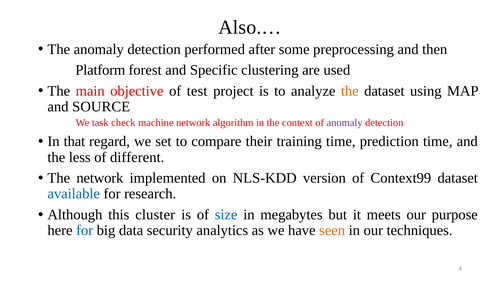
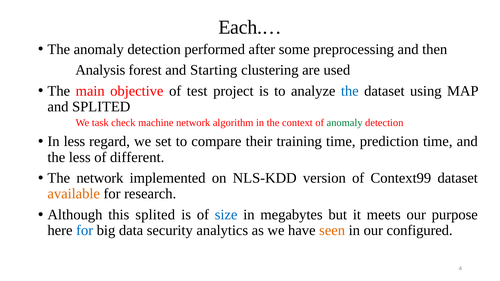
Also.…: Also.… -> Each.… (250, 27)
Platform: Platform -> Analysis (100, 70)
Specific: Specific -> Starting (214, 70)
the colour: orange -> blue (350, 91)
and SOURCE: SOURCE -> SPLITED (101, 107)
anomaly colour: purple -> green (345, 123)
In that: that -> less (74, 142)
available colour: blue -> orange (74, 194)
this cluster: cluster -> splited (155, 215)
techniques: techniques -> configured (420, 231)
